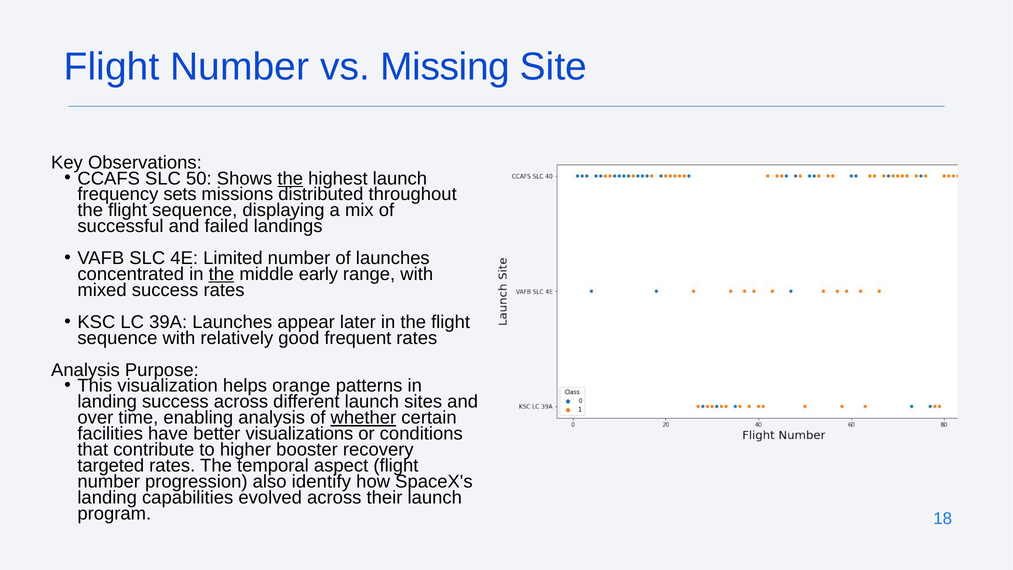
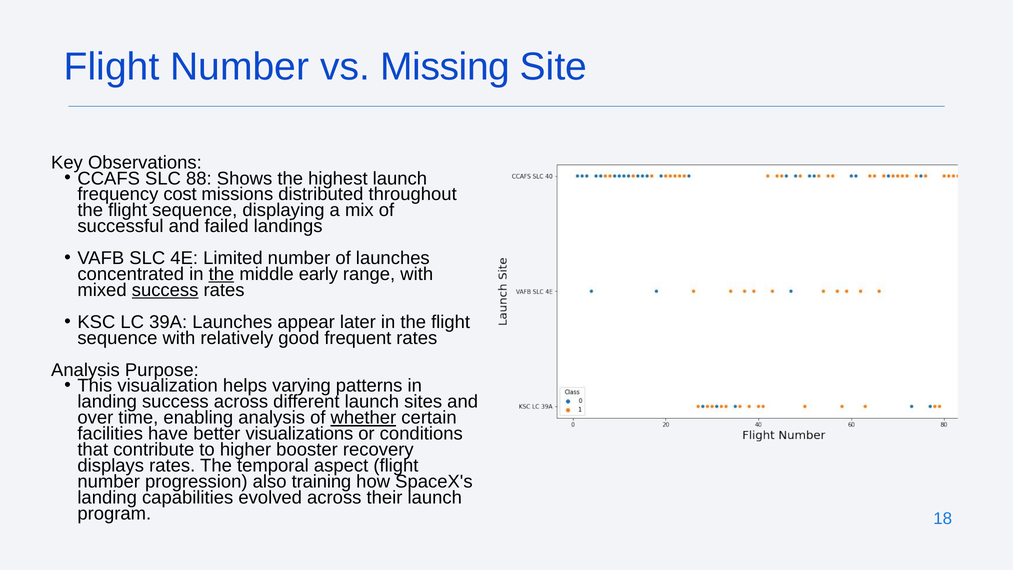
50: 50 -> 88 (199, 178)
the underline: present -> none (290, 178)
sets: sets -> cost (180, 194)
success underline: none -> present (165, 290)
orange: orange -> varying (301, 386)
targeted: targeted -> displays (111, 466)
identify: identify -> training (321, 481)
